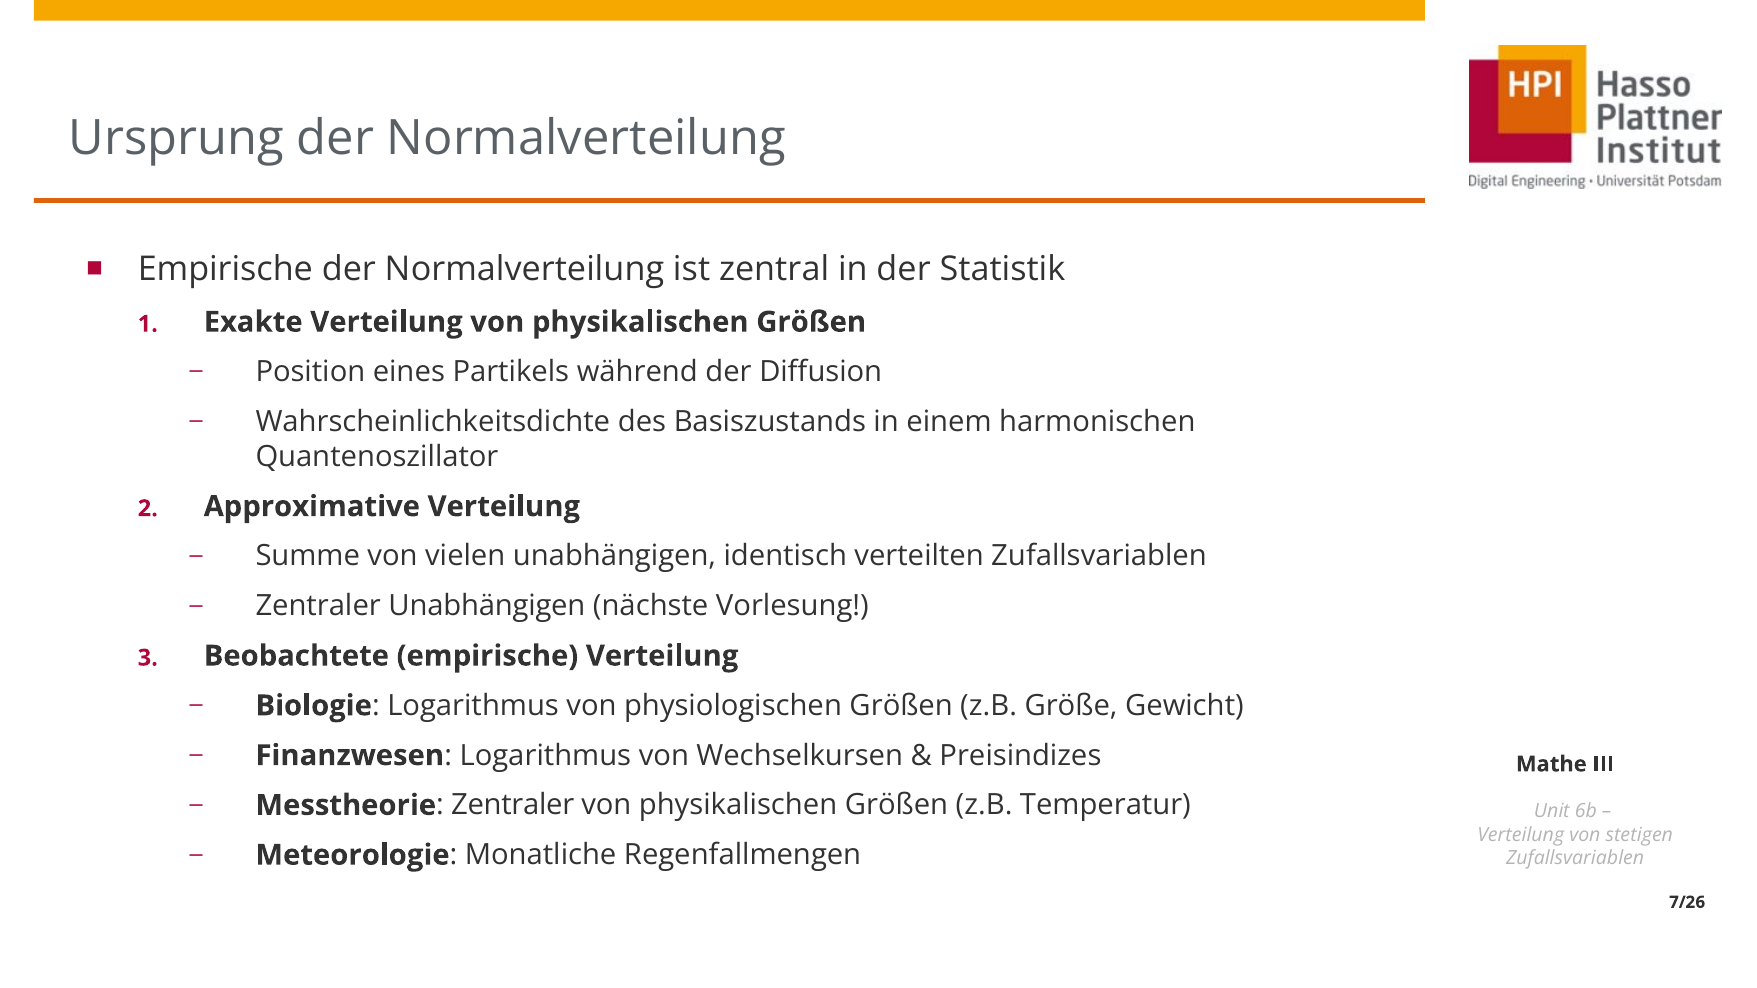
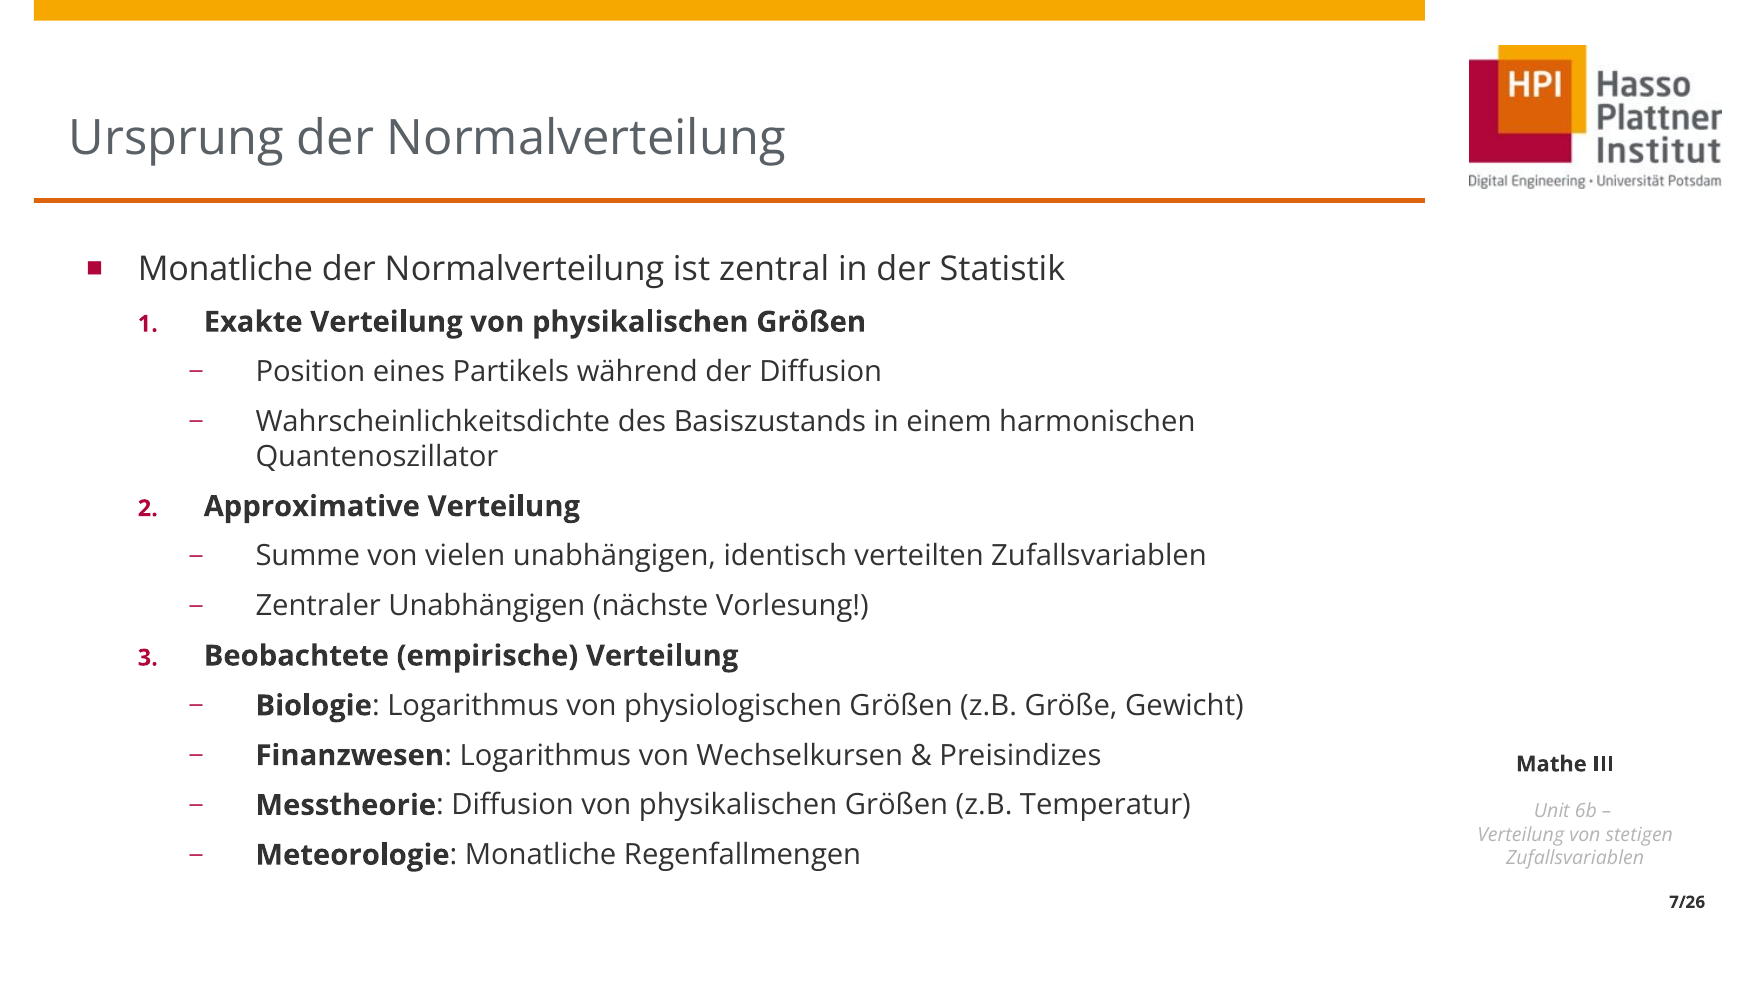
Empirische: Empirische -> Monatliche (225, 270)
Messtheorie Zentraler: Zentraler -> Diffusion (513, 806)
